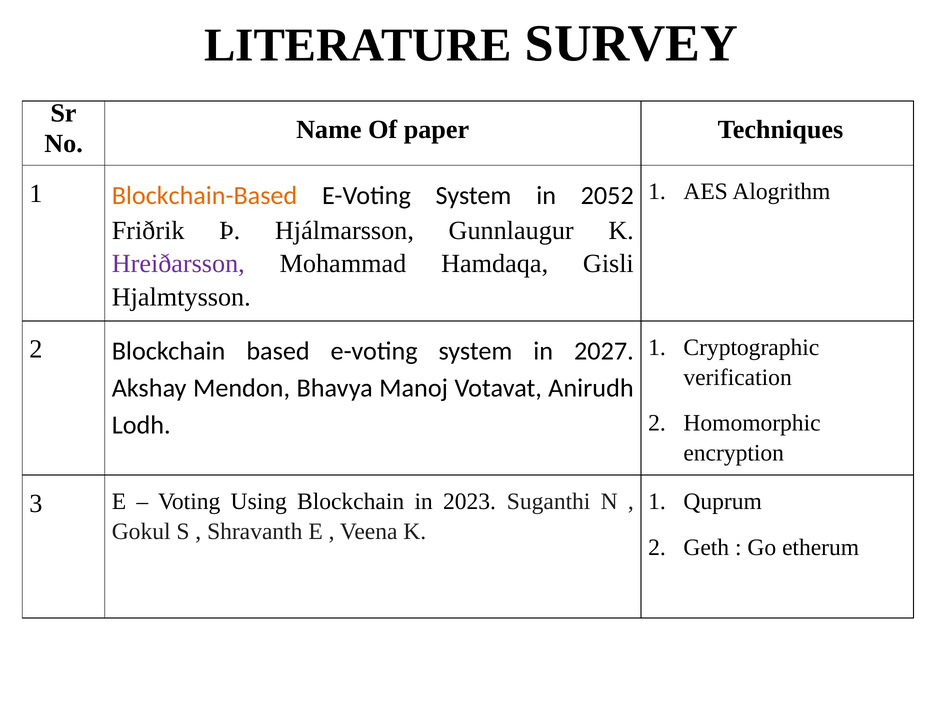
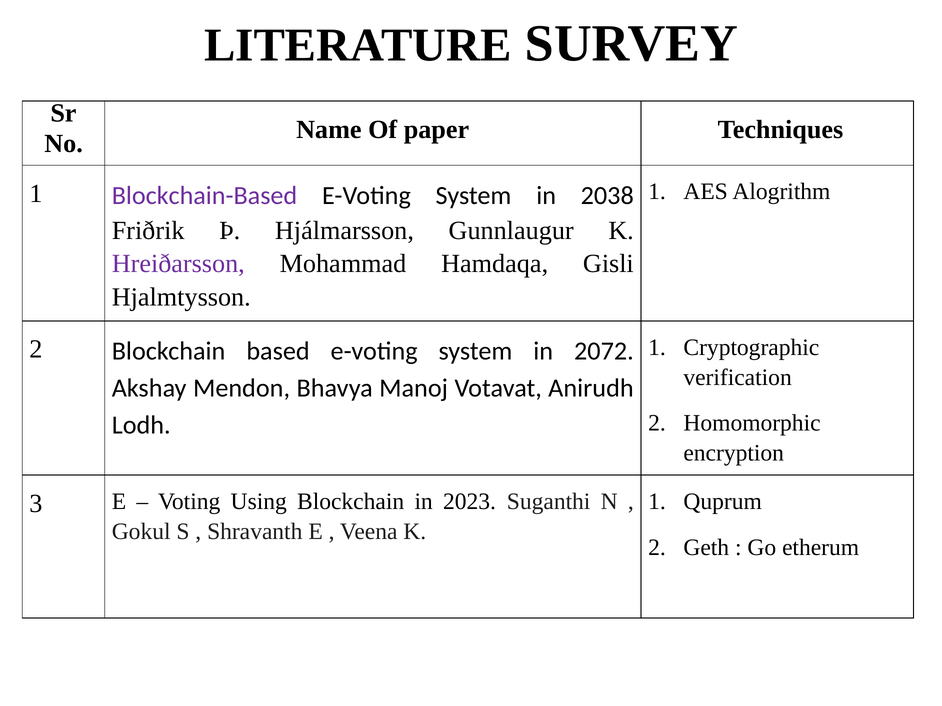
Blockchain-Based colour: orange -> purple (204, 196)
2052: 2052 -> 2038 (607, 196)
2027: 2027 -> 2072 (604, 352)
